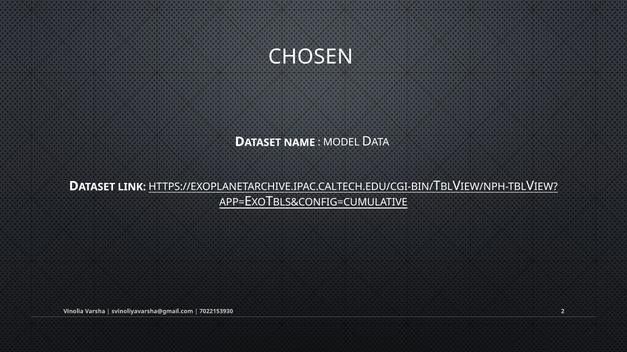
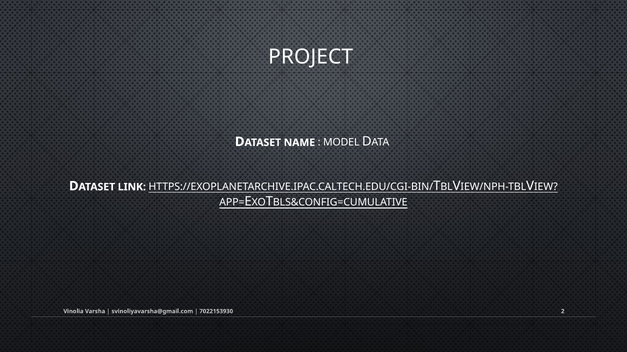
CHOSEN: CHOSEN -> PROJECT (311, 57)
